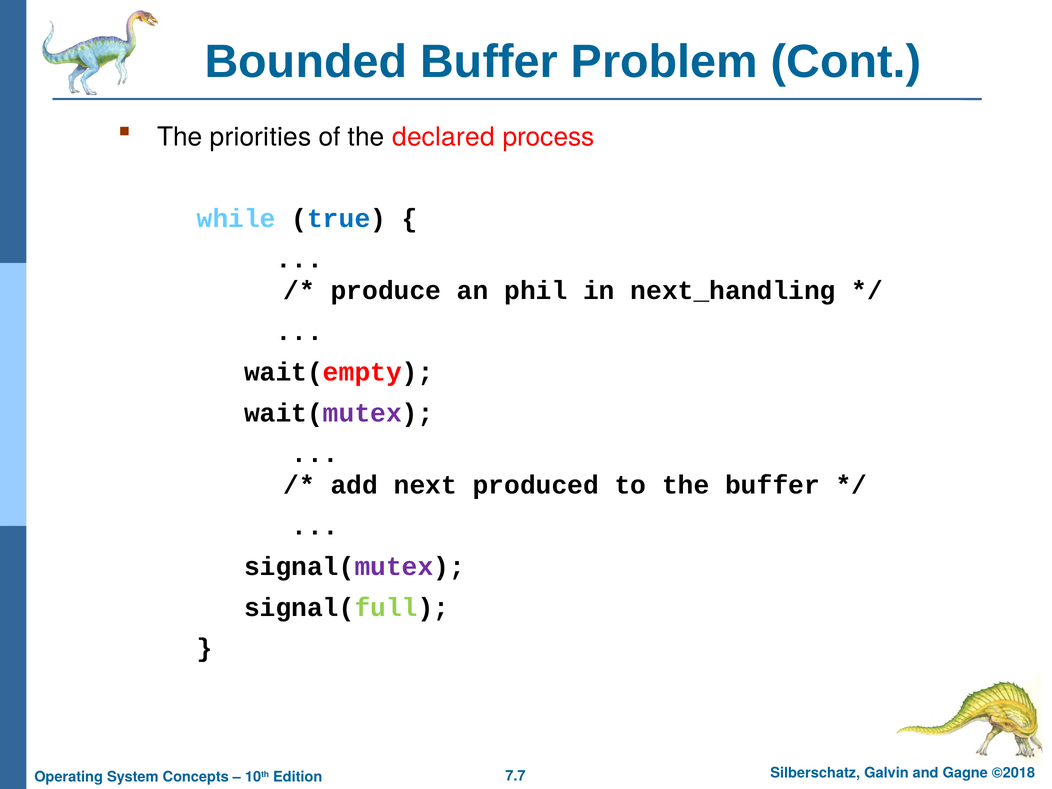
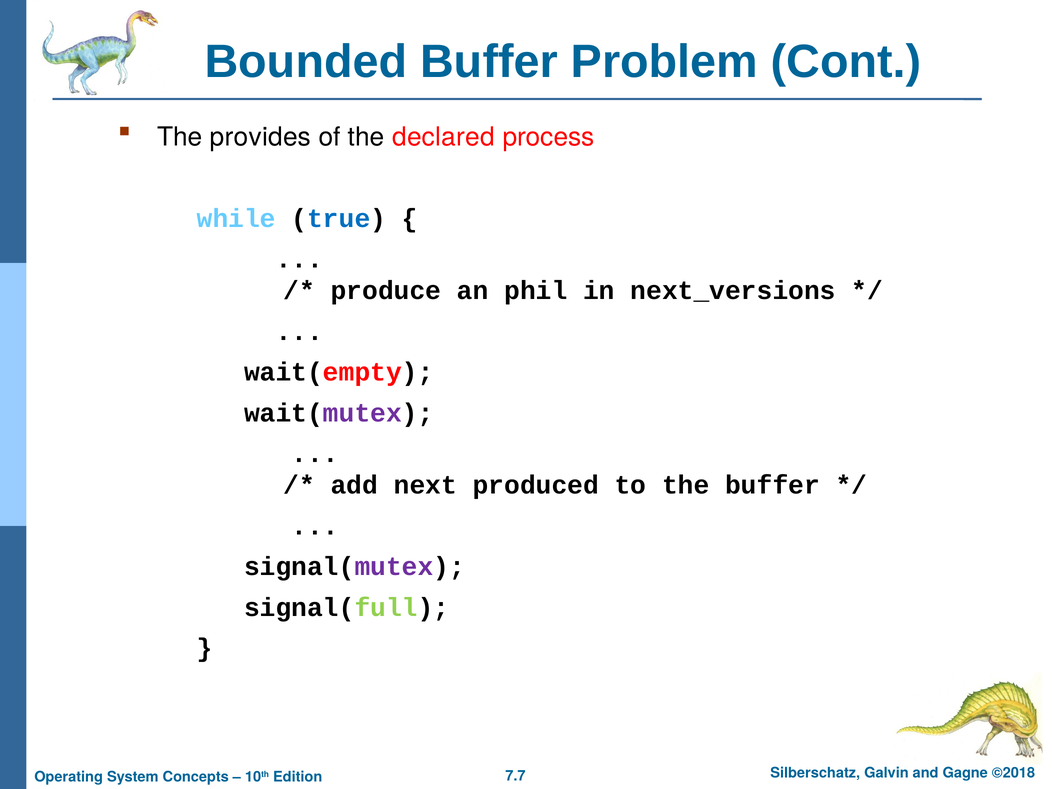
priorities: priorities -> provides (260, 137)
next_handling: next_handling -> next_versions (733, 291)
